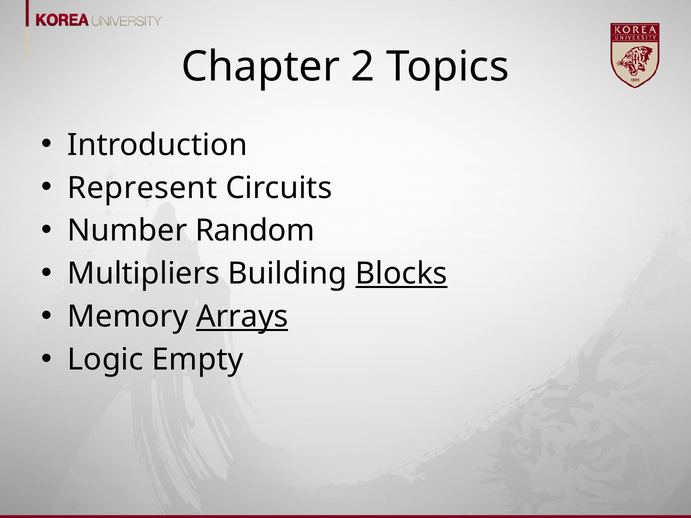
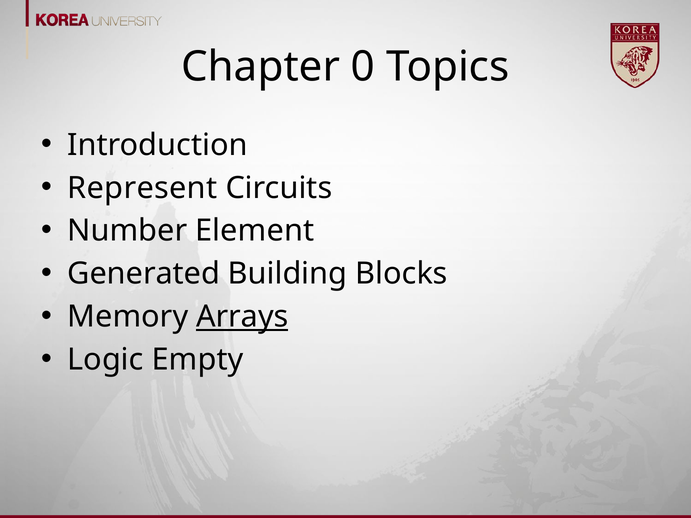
2: 2 -> 0 (363, 67)
Random: Random -> Element (255, 231)
Multipliers: Multipliers -> Generated (144, 274)
Blocks underline: present -> none (401, 274)
